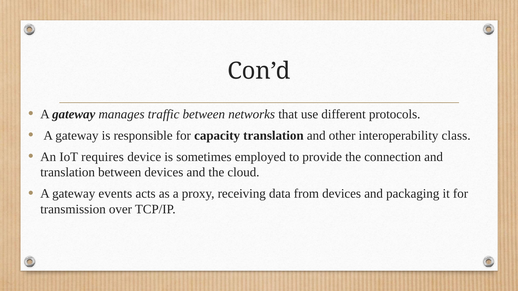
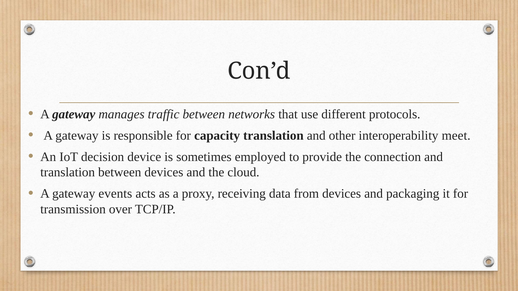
class: class -> meet (456, 136)
requires: requires -> decision (103, 157)
